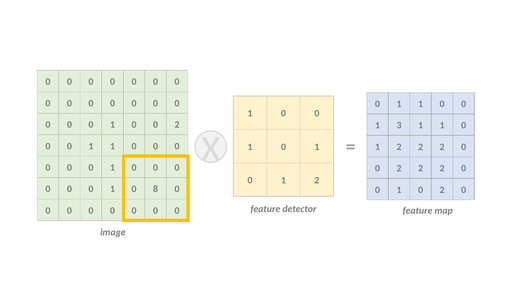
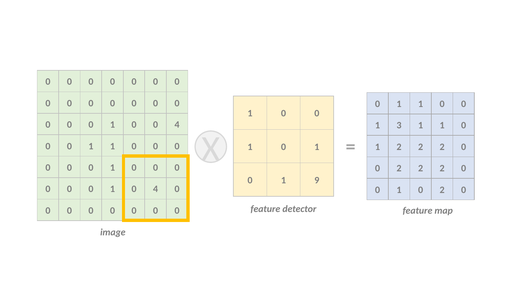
1 0 0 2: 2 -> 4 (177, 125)
2: 2 -> 9 (317, 181)
1 0 8: 8 -> 4 (155, 189)
